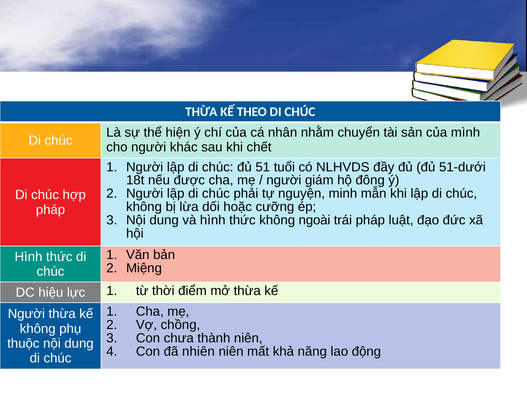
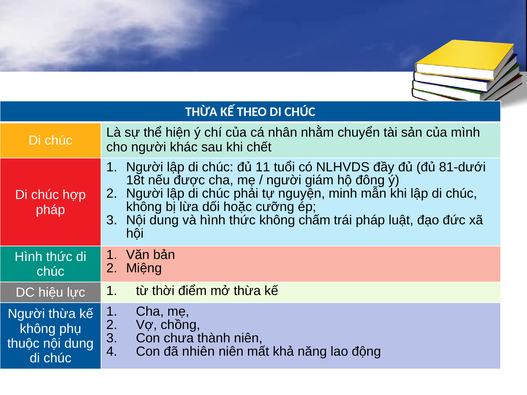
51: 51 -> 11 (263, 167)
51-dưới: 51-dưới -> 81-dưới (462, 167)
ngoài: ngoài -> chấm (315, 220)
